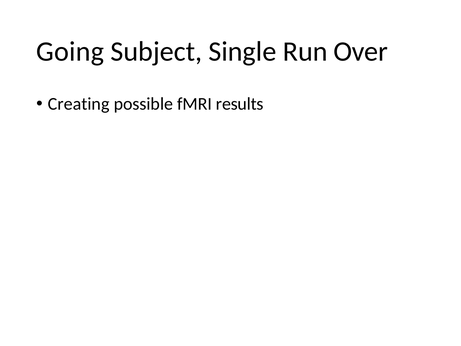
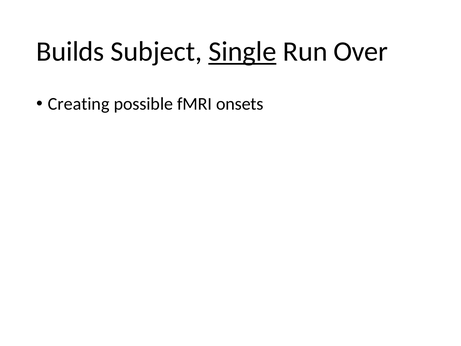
Going: Going -> Builds (70, 52)
Single underline: none -> present (242, 52)
results: results -> onsets (240, 104)
